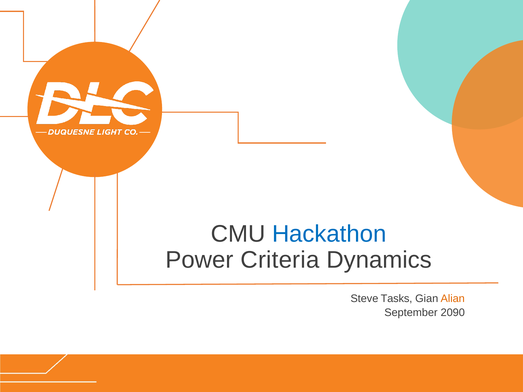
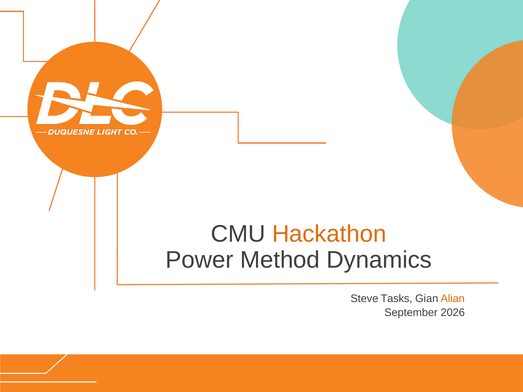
Hackathon colour: blue -> orange (329, 234)
Criteria: Criteria -> Method (280, 260)
2090: 2090 -> 2026 (453, 313)
